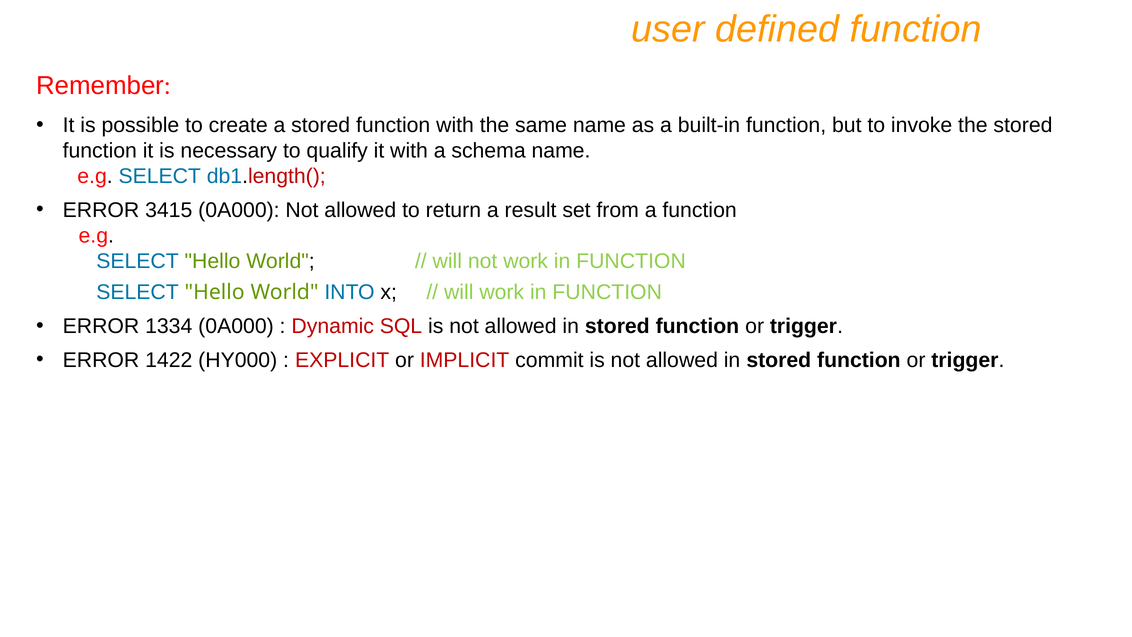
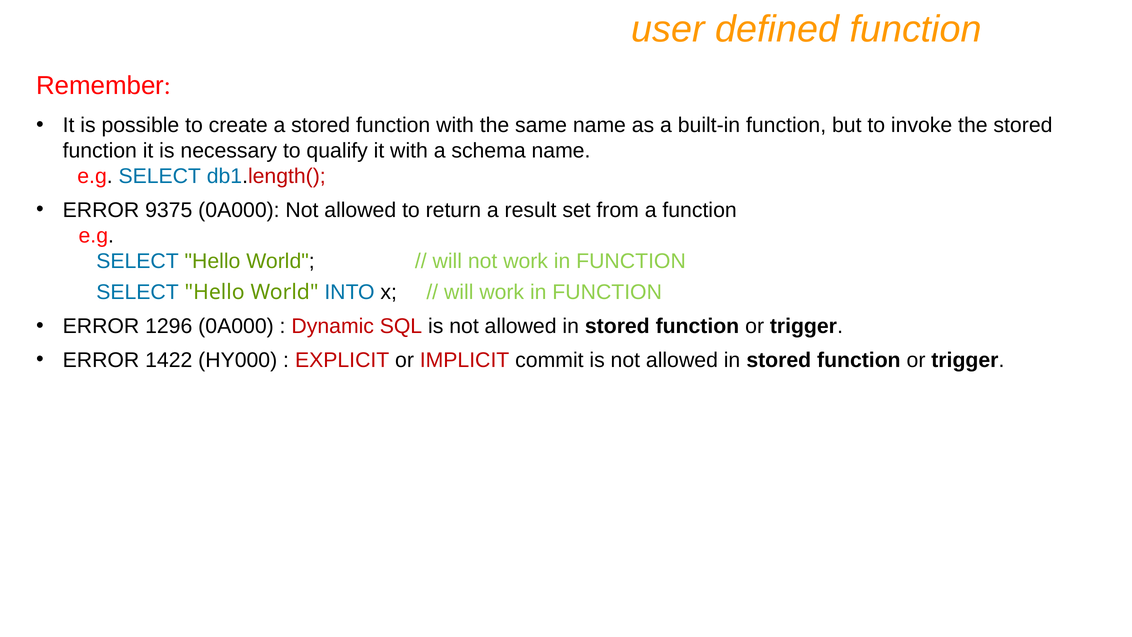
3415: 3415 -> 9375 (169, 210)
1334: 1334 -> 1296 (169, 326)
